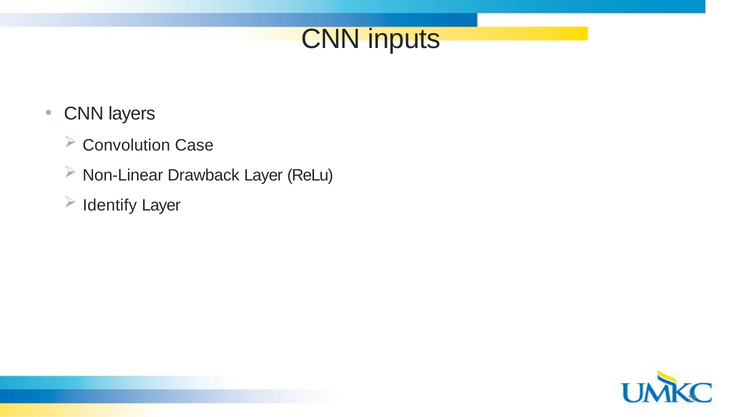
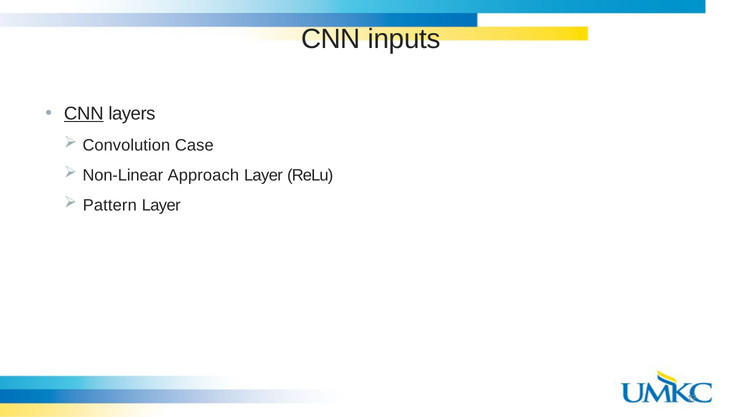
CNN underline: none -> present (84, 113)
Drawback: Drawback -> Approach (203, 175)
Identify: Identify -> Pattern (110, 205)
